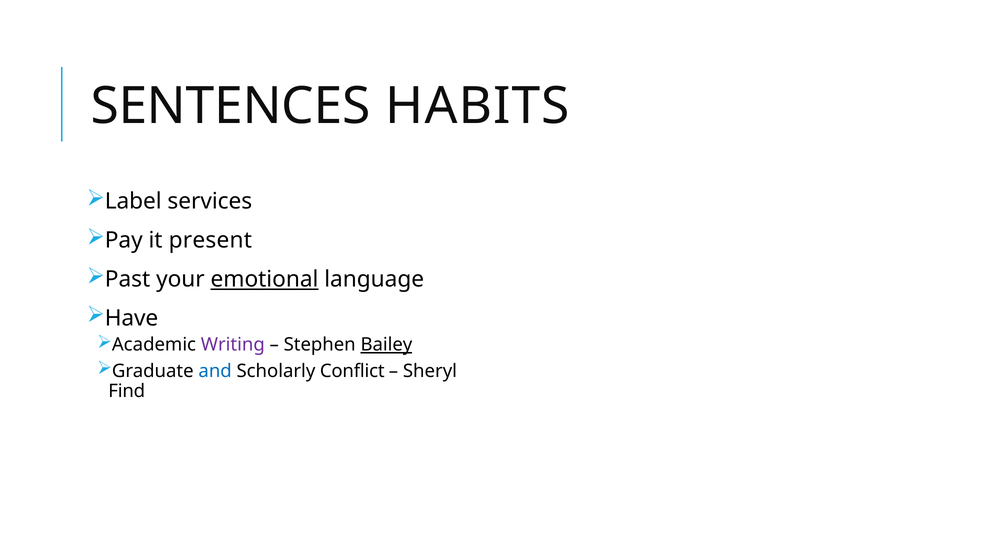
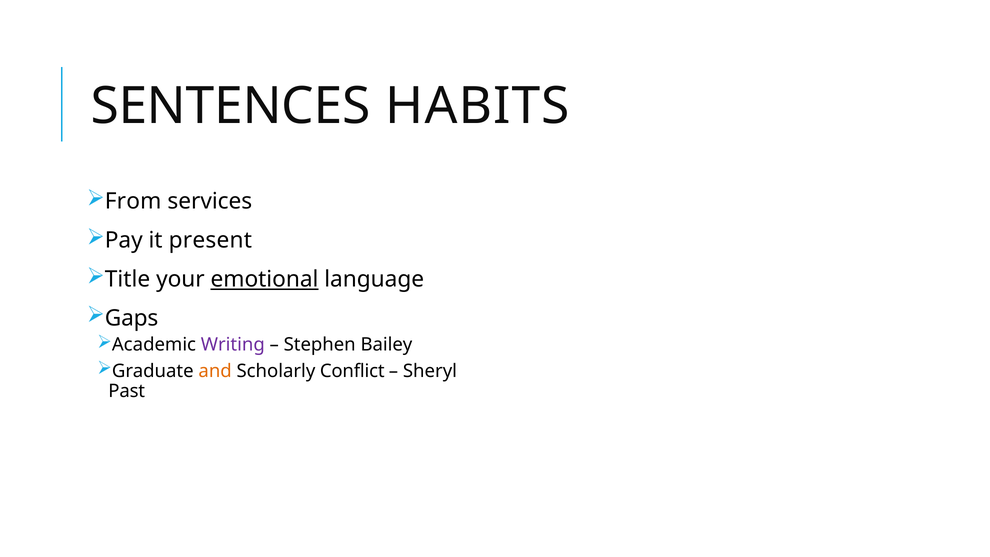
Label: Label -> From (133, 201)
Past: Past -> Title (128, 279)
Have: Have -> Gaps (132, 318)
Bailey underline: present -> none (386, 345)
and colour: blue -> orange (215, 371)
Find: Find -> Past (127, 391)
